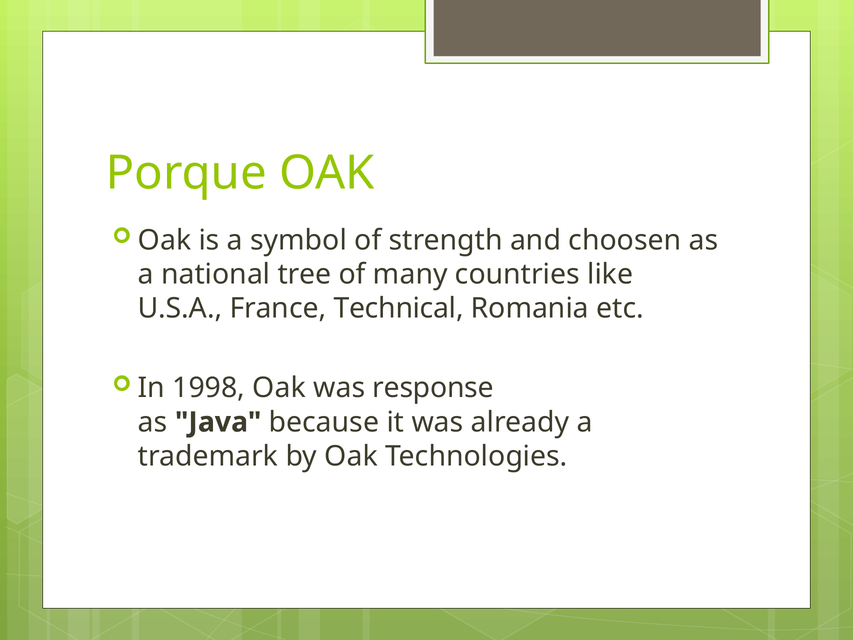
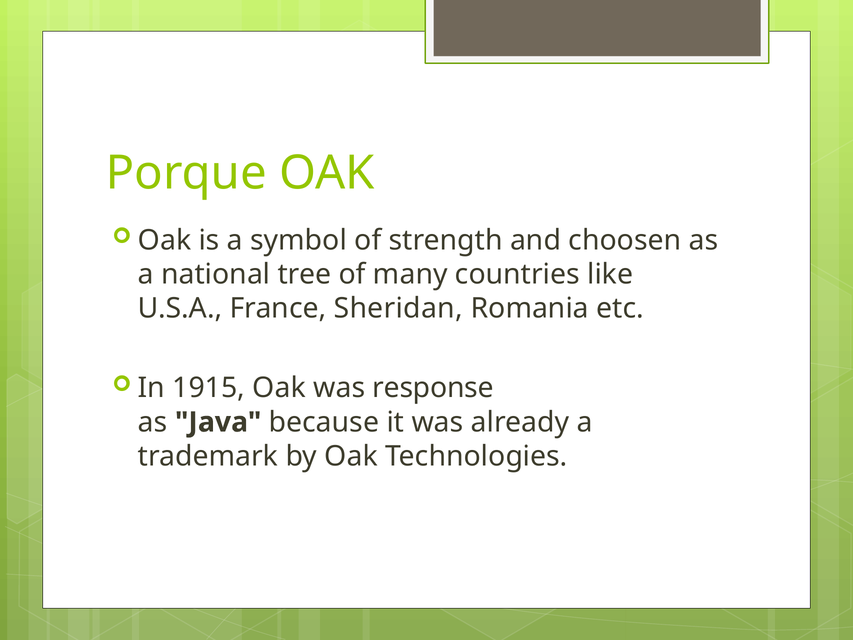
Technical: Technical -> Sheridan (398, 308)
1998: 1998 -> 1915 (209, 388)
